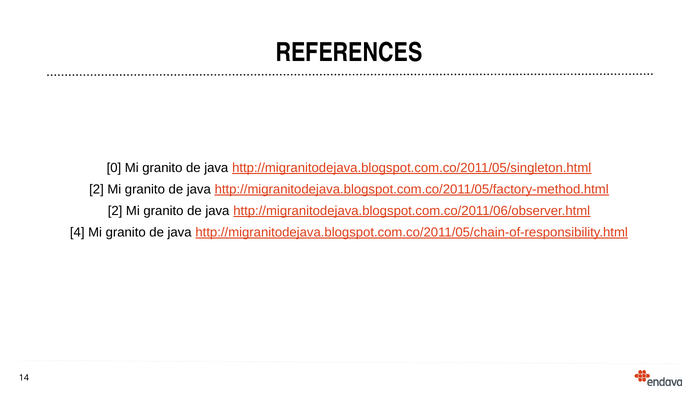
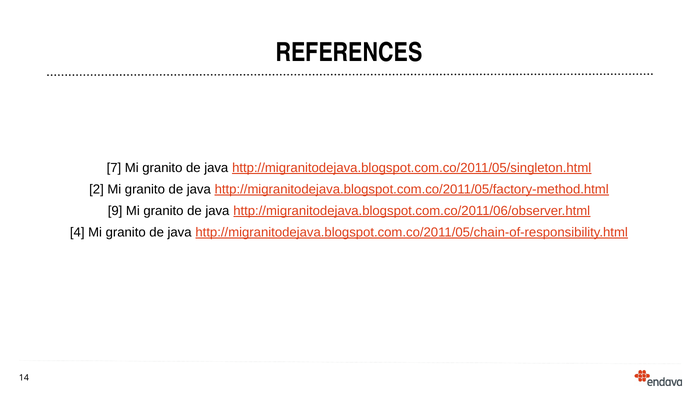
0: 0 -> 7 (114, 168)
2: 2 -> 9 (115, 211)
